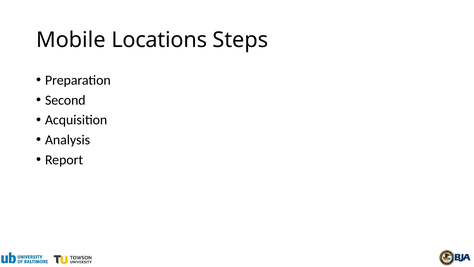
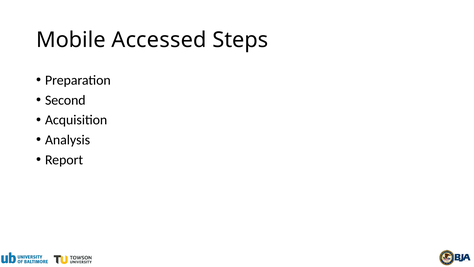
Locations: Locations -> Accessed (159, 40)
